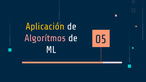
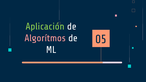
Aplicación colour: yellow -> light green (45, 26)
